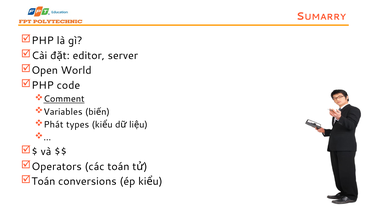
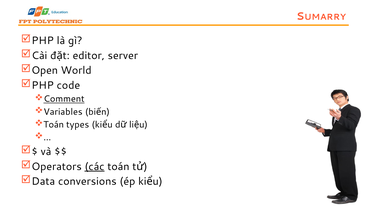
Phát: Phát -> Toán (54, 125)
các underline: none -> present (95, 167)
Toán: Toán -> Data (43, 182)
